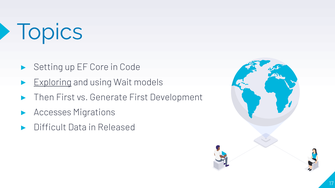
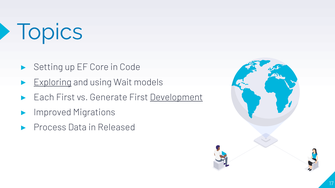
Then: Then -> Each (44, 97)
Development underline: none -> present (176, 97)
Accesses: Accesses -> Improved (52, 113)
Difficult: Difficult -> Process (50, 128)
